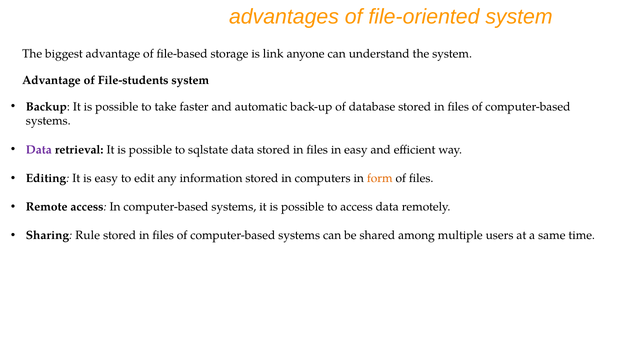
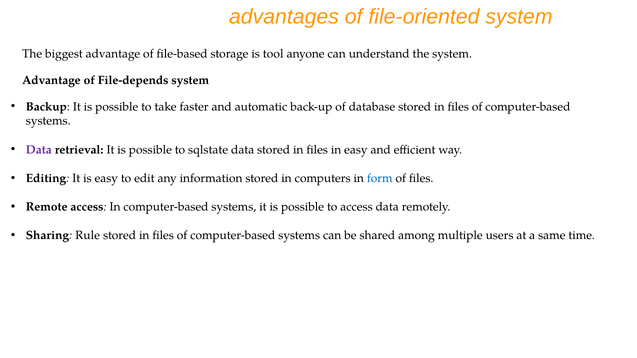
link: link -> tool (273, 54)
File-students: File-students -> File-depends (133, 80)
form colour: orange -> blue (380, 178)
